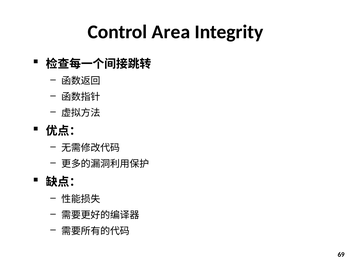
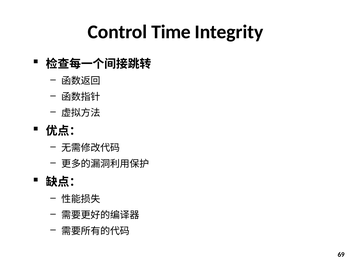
Area: Area -> Time (171, 32)
